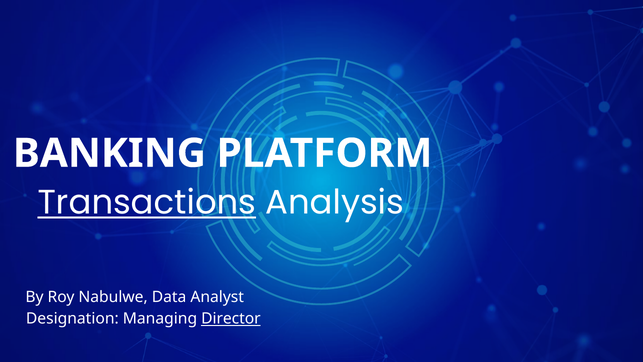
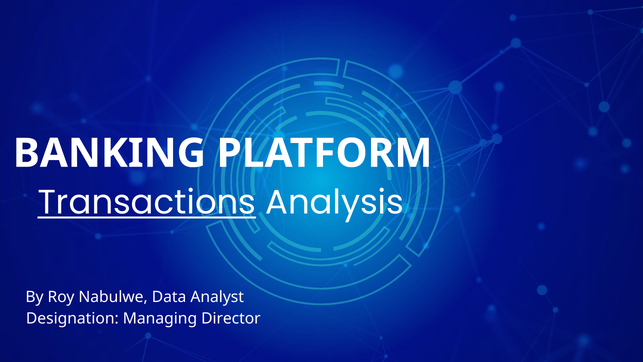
Director underline: present -> none (231, 319)
